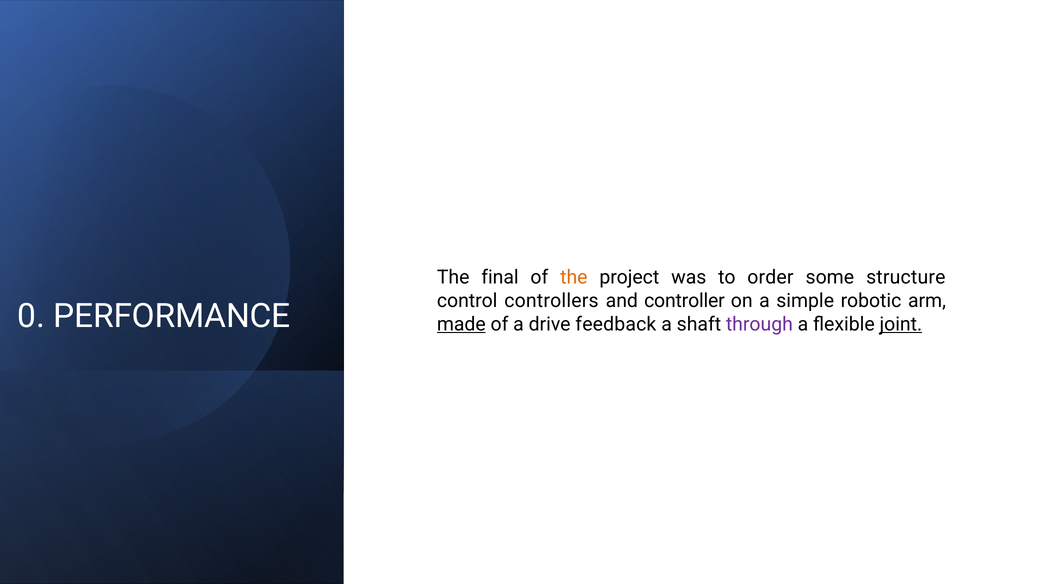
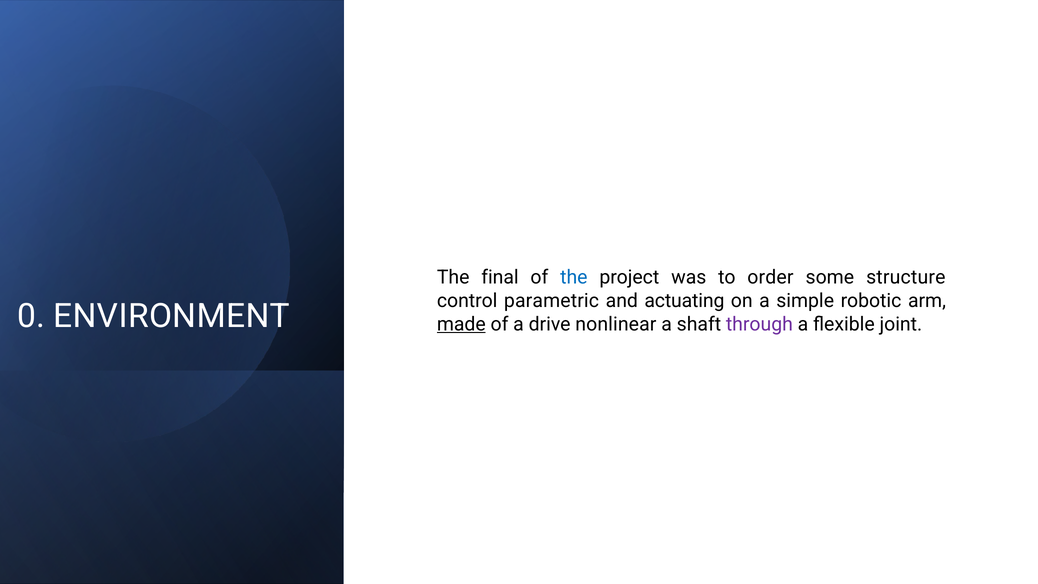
the colour: orange -> blue (574, 277)
controllers: controllers -> parametric (552, 301)
controller: controller -> actuating (684, 301)
PERFORMANCE: PERFORMANCE -> ENVIRONMENT (172, 316)
feedback: feedback -> nonlinear (616, 324)
joint underline: present -> none (901, 324)
